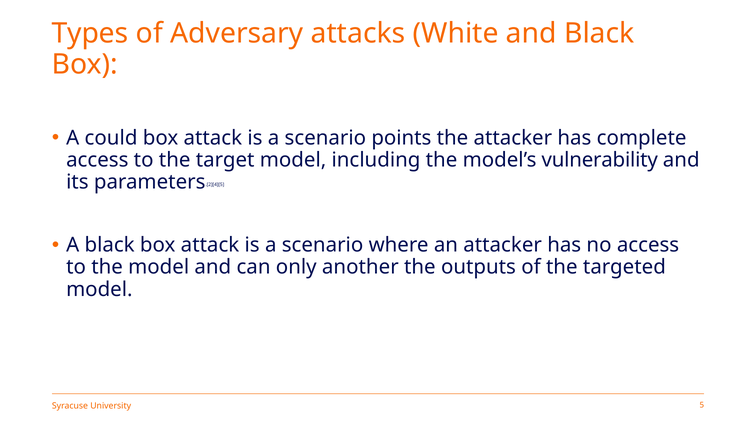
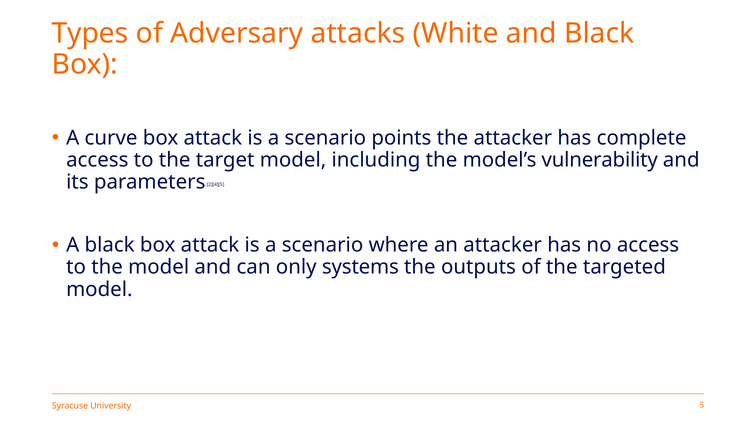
could: could -> curve (111, 138)
another: another -> systems (360, 267)
